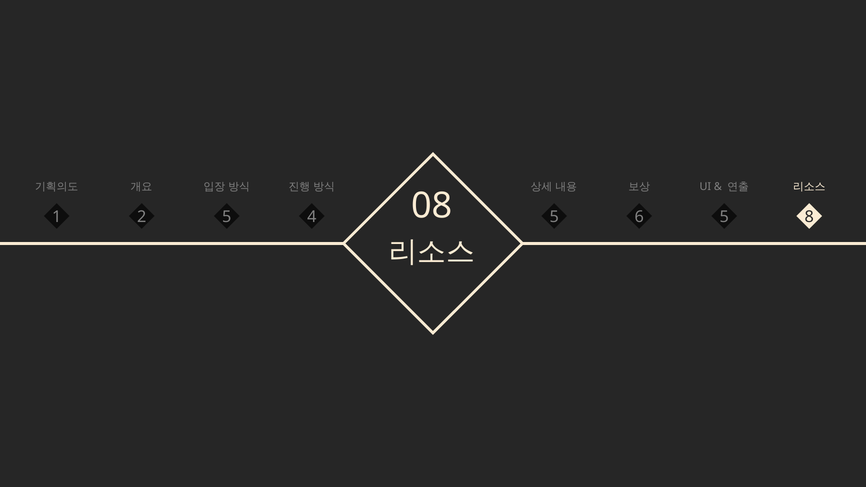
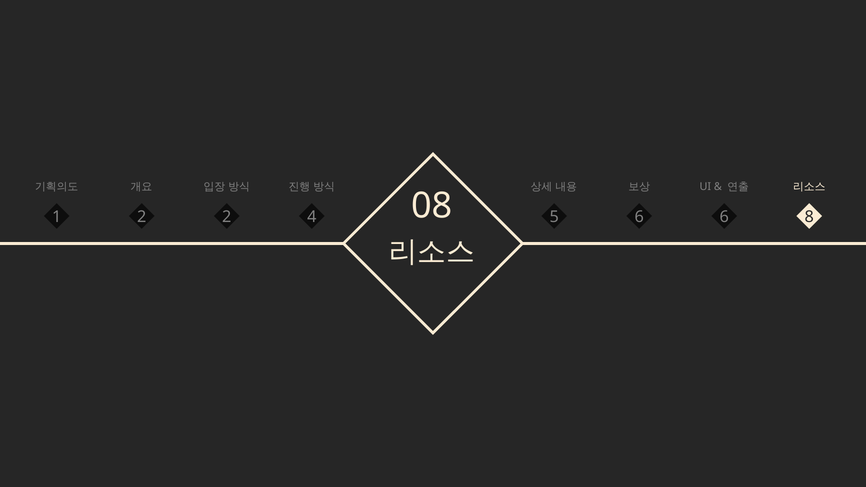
08 5: 5 -> 6 (724, 217)
2 5: 5 -> 2 (227, 217)
